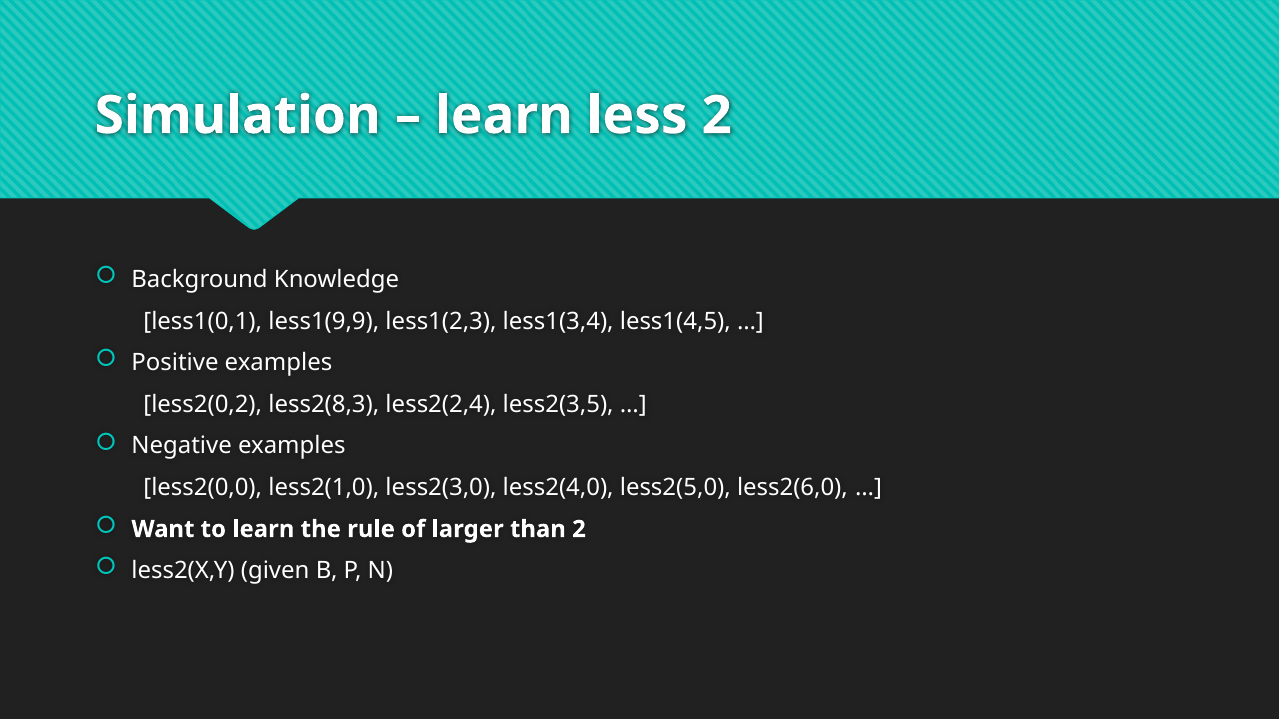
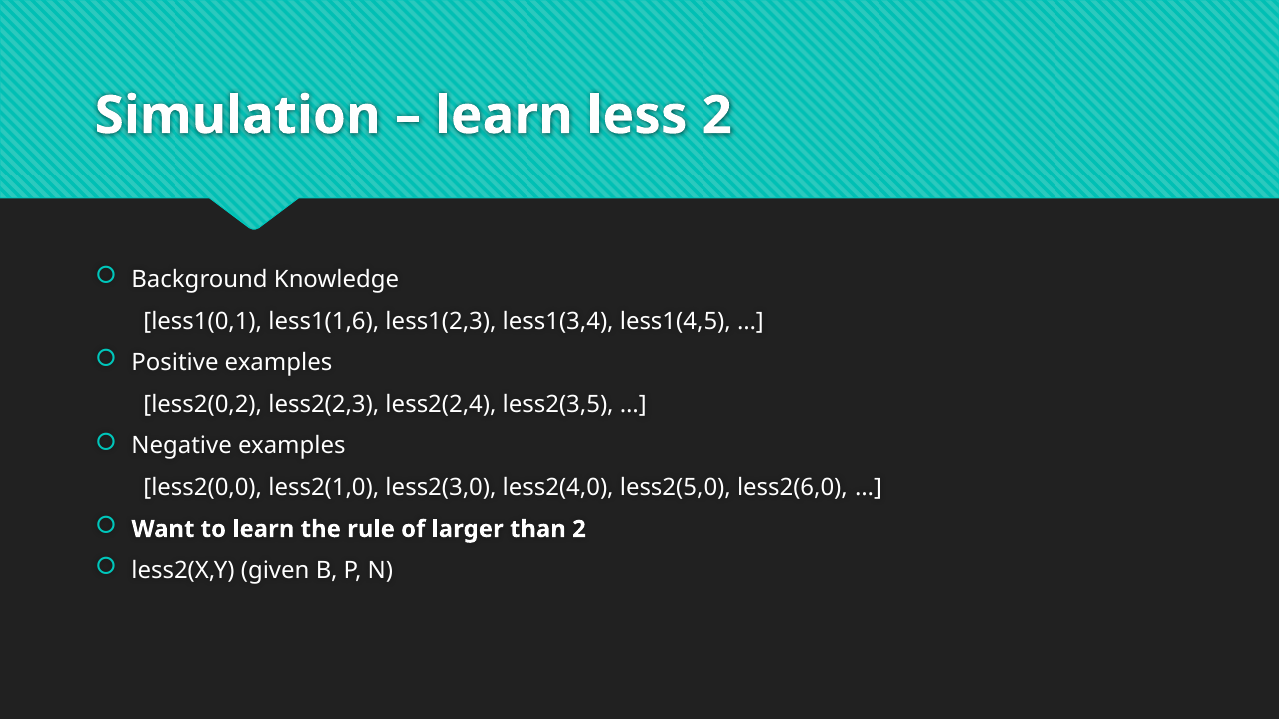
less1(9,9: less1(9,9 -> less1(1,6 (324, 322)
less2(8,3: less2(8,3 -> less2(2,3 (324, 405)
